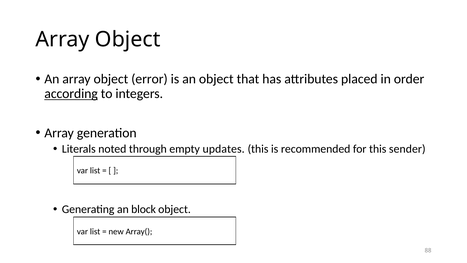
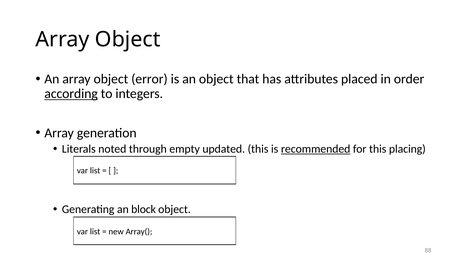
updates: updates -> updated (224, 149)
recommended underline: none -> present (316, 149)
sender: sender -> placing (407, 149)
